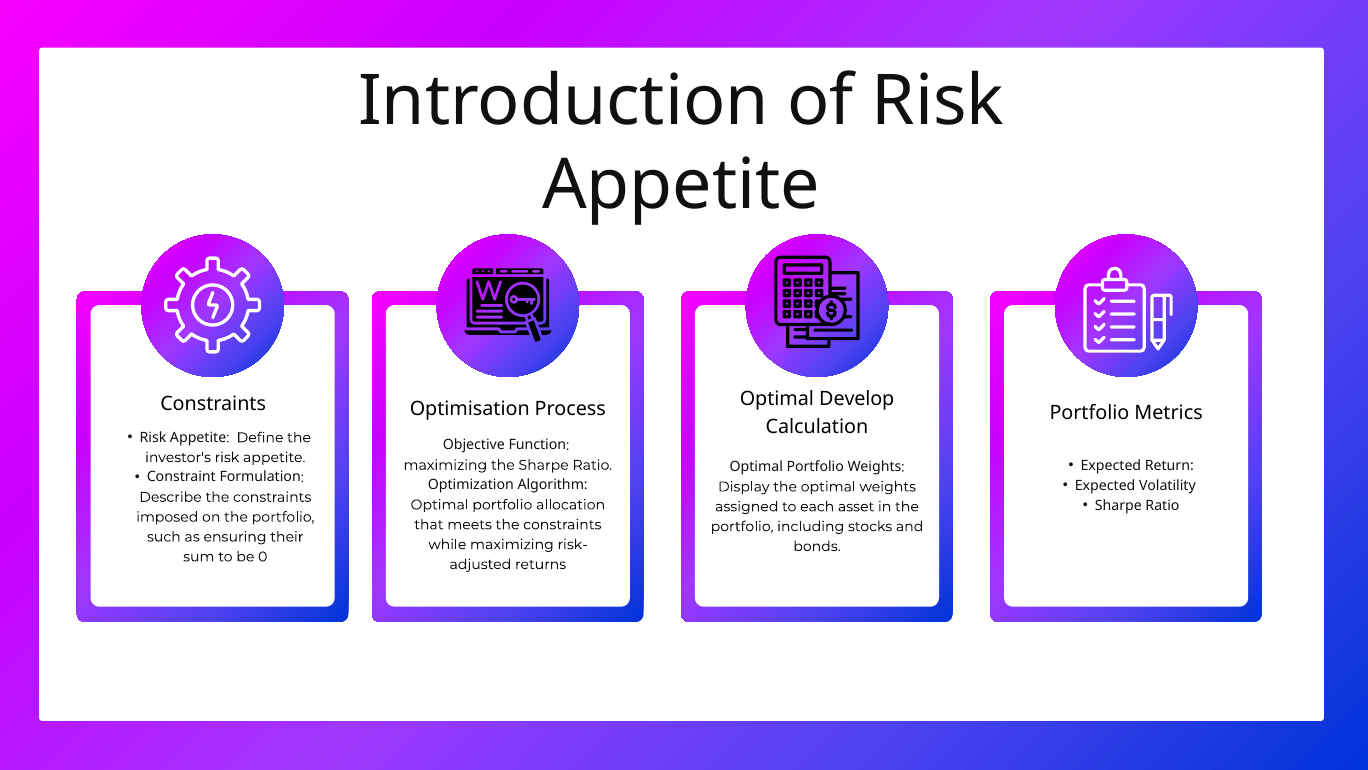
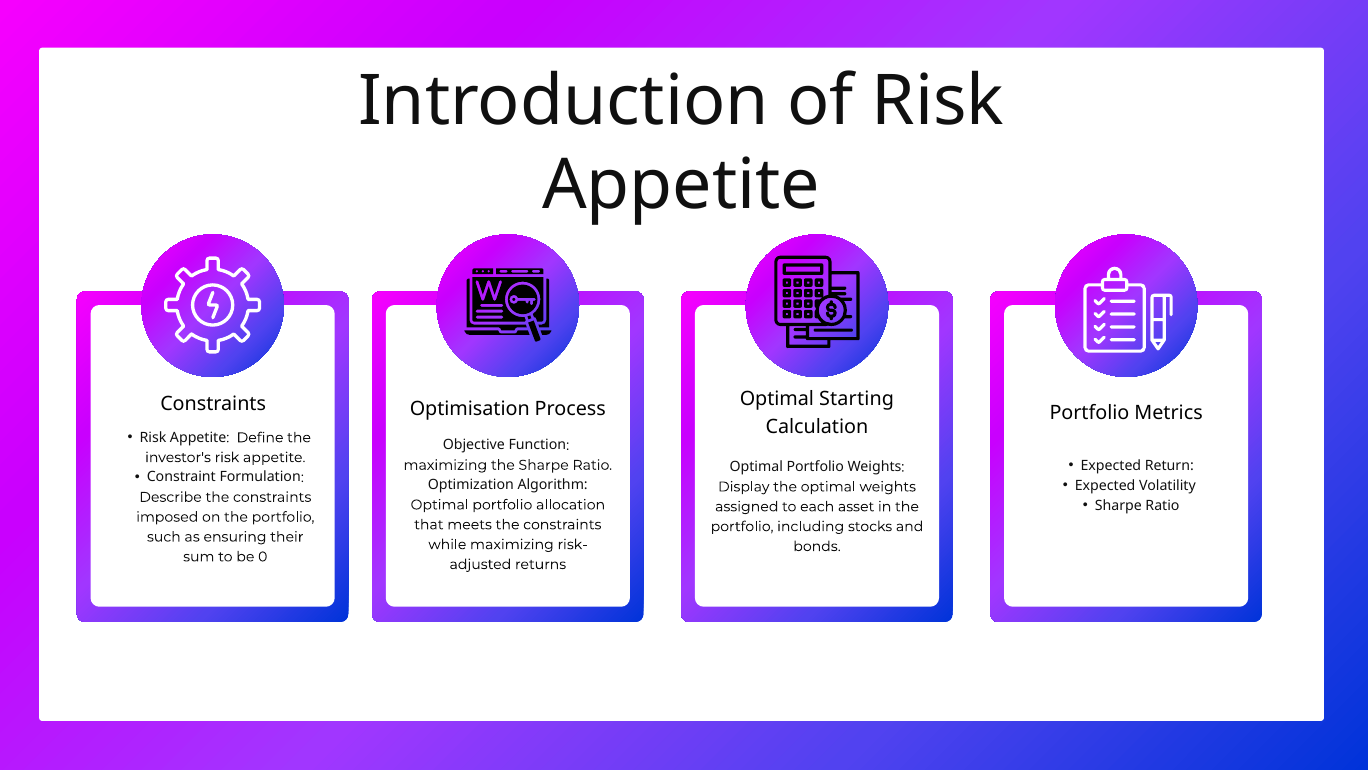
Develop: Develop -> Starting (857, 399)
